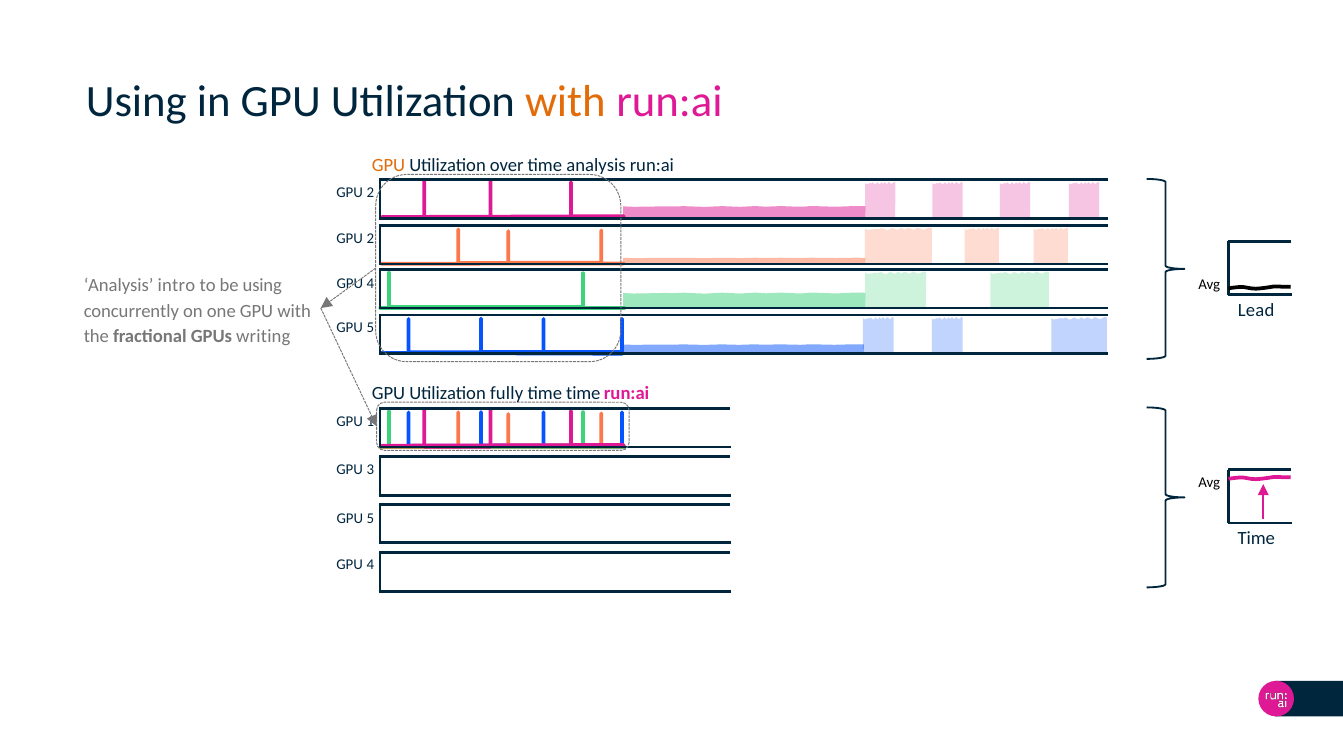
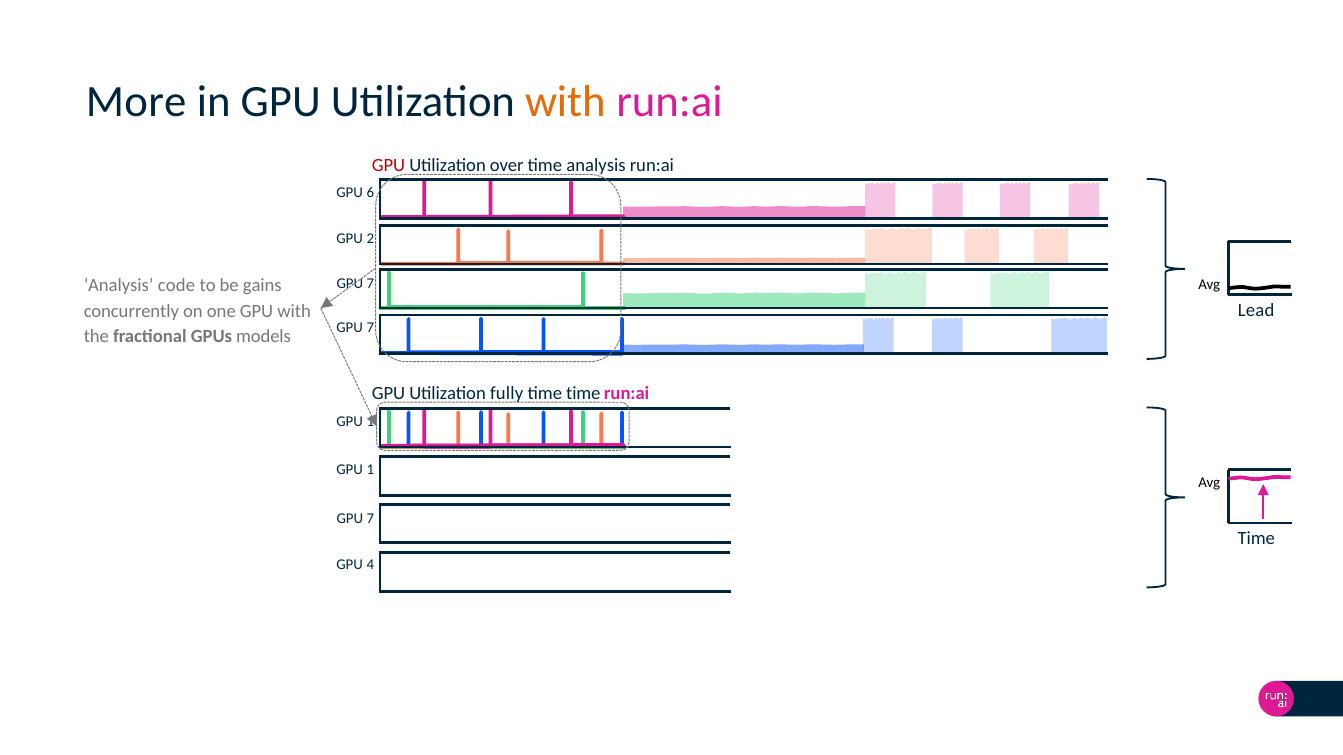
Using: Using -> More (136, 102)
GPU colour: orange -> red (389, 165)
2: 2 -> 6 (370, 193)
4: 4 -> 7 (370, 284)
intro: intro -> code (176, 285)
be using: using -> gains (262, 285)
5: 5 -> 7 (370, 327)
writing: writing -> models (264, 337)
3: 3 -> 1 (370, 470)
5: 5 -> 7 (370, 518)
